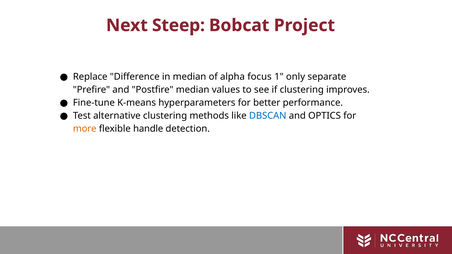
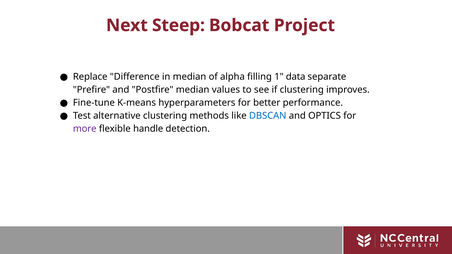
focus: focus -> filling (260, 77)
only: only -> data (296, 77)
more colour: orange -> purple (85, 129)
